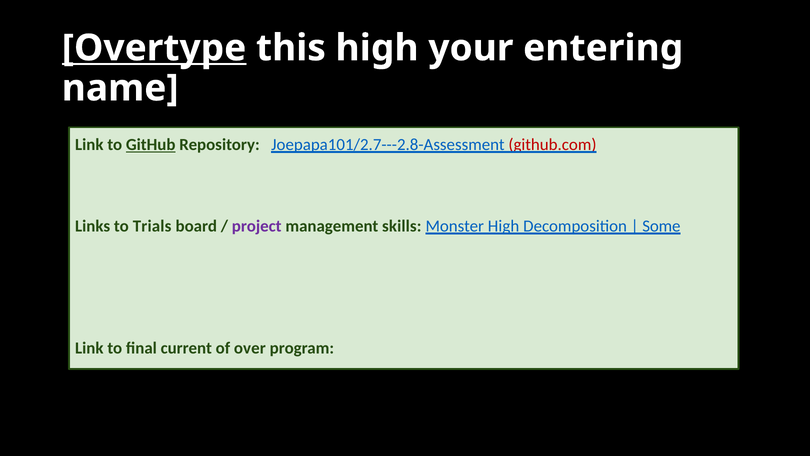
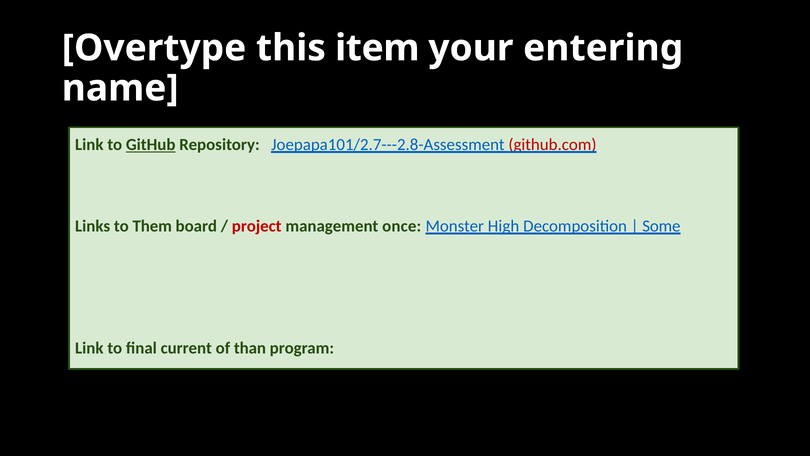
Overtype underline: present -> none (154, 48)
this high: high -> item (377, 48)
Trials: Trials -> Them (152, 226)
project colour: purple -> red (257, 226)
skills: skills -> once (402, 226)
over: over -> than (250, 348)
